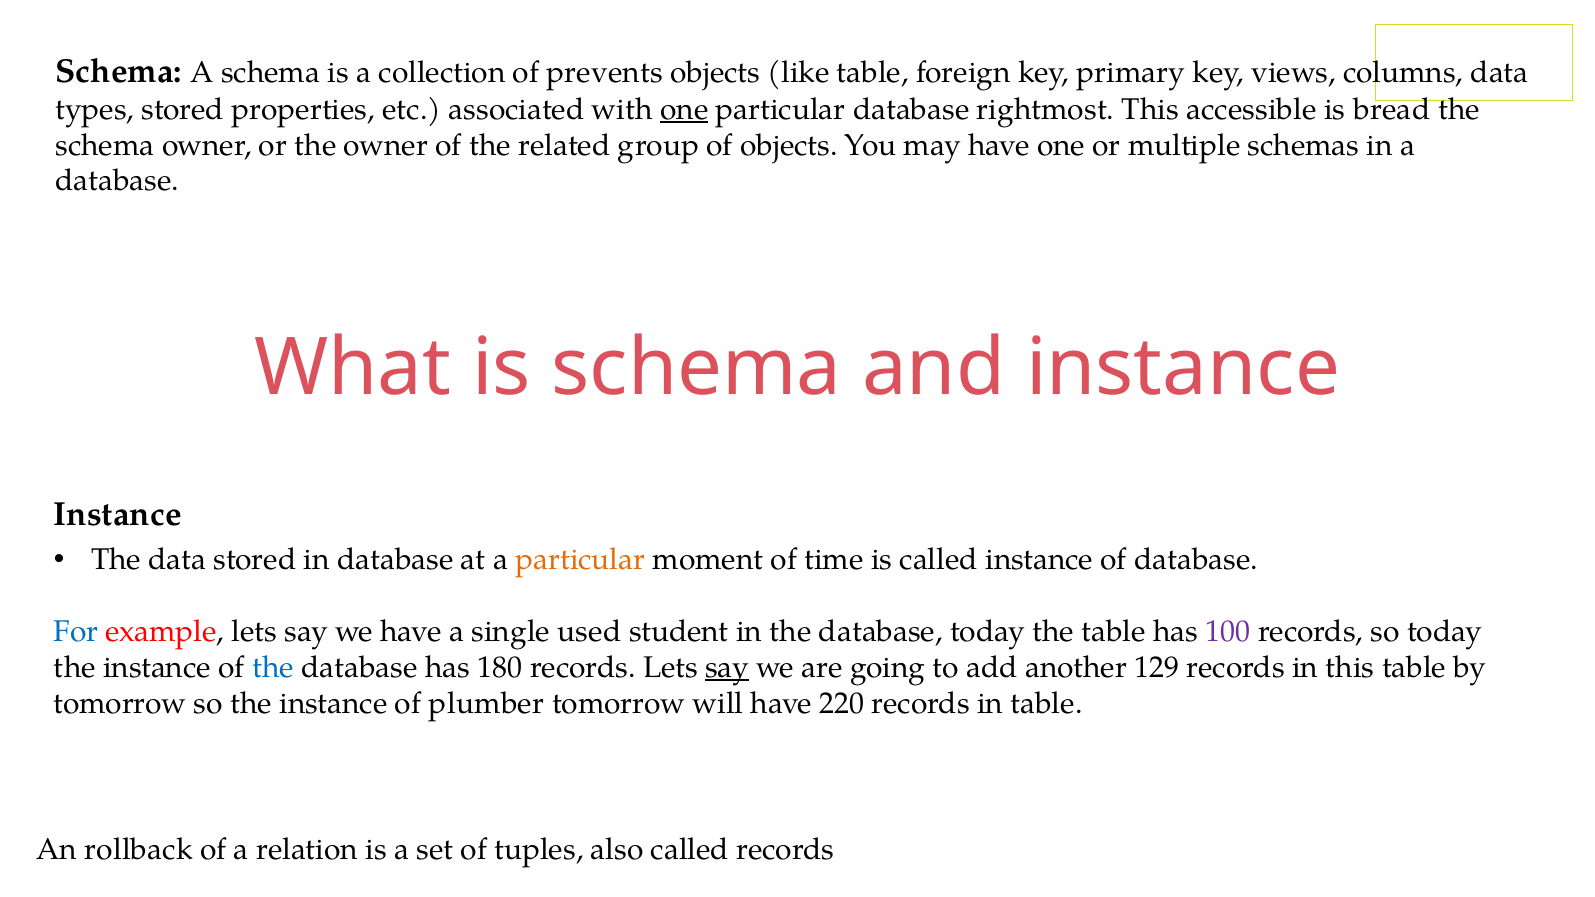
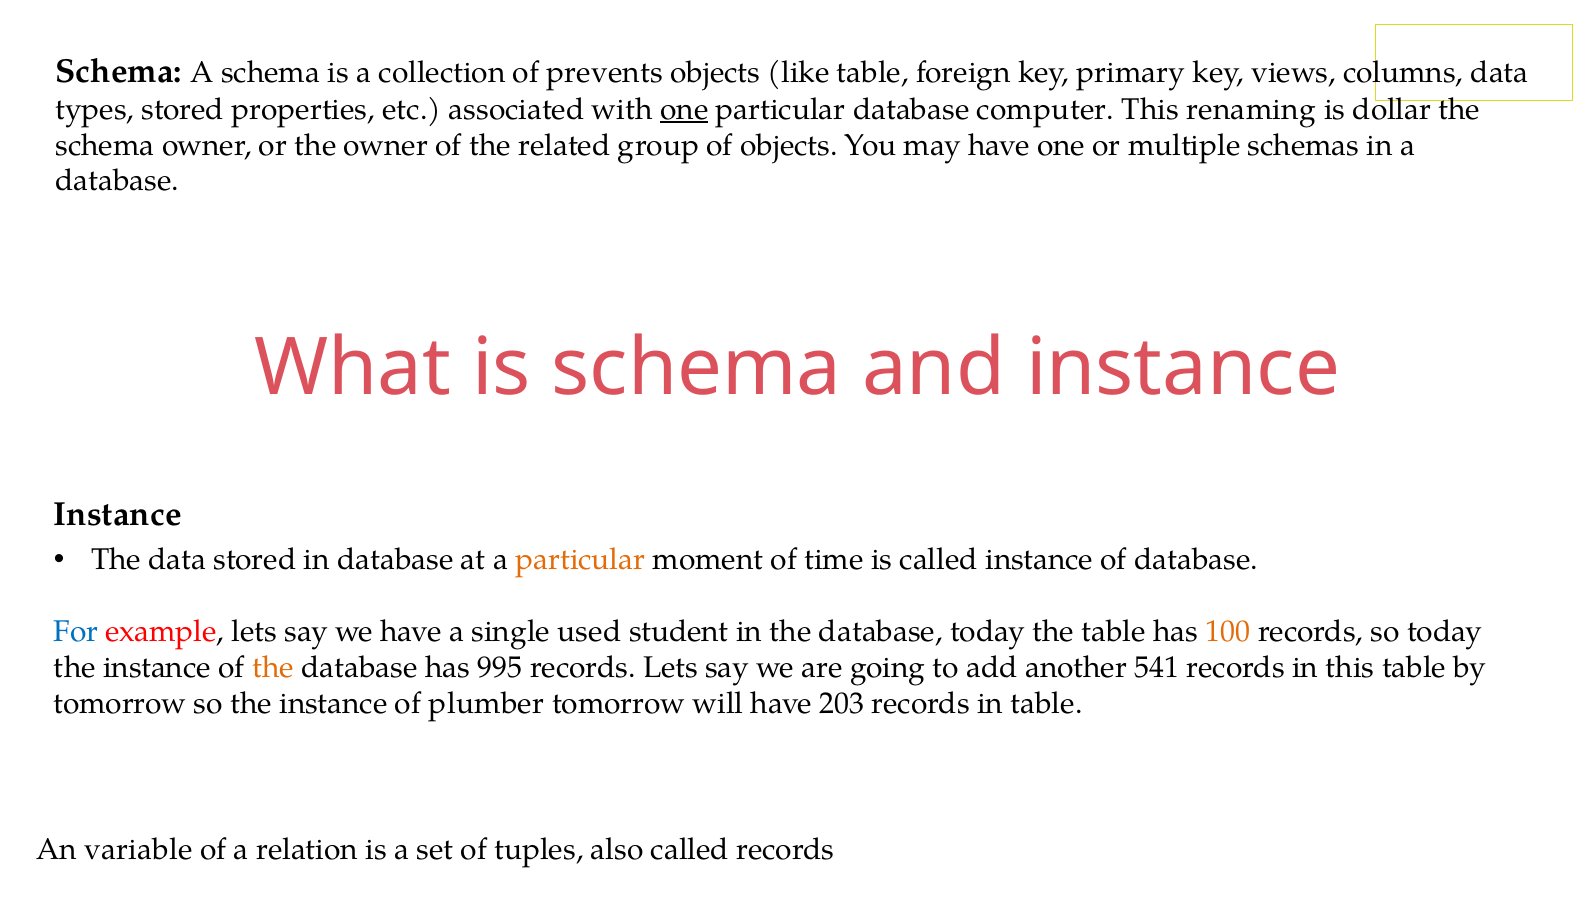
rightmost: rightmost -> computer (1046, 109)
accessible: accessible -> renaming (1251, 109)
bread: bread -> dollar (1392, 109)
100 colour: purple -> orange (1228, 632)
the colour: blue -> orange (273, 668)
180: 180 -> 995 (500, 668)
say underline: present -> none (727, 668)
129: 129 -> 541 (1157, 668)
220: 220 -> 203 (842, 704)
rollback: rollback -> variable (139, 850)
